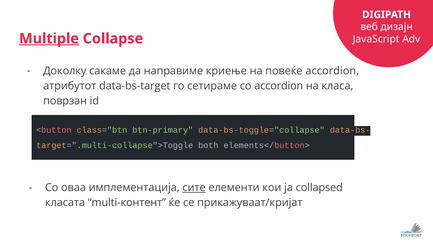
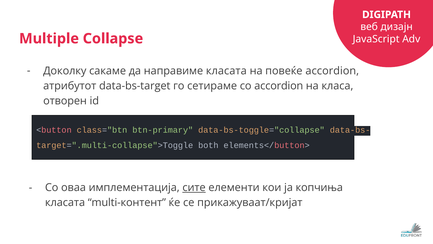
Multiple underline: present -> none (49, 39)
направиме криење: криење -> класата (226, 71)
поврзан: поврзан -> отворен (65, 101)
collapsed: collapsed -> копчиња (319, 187)
